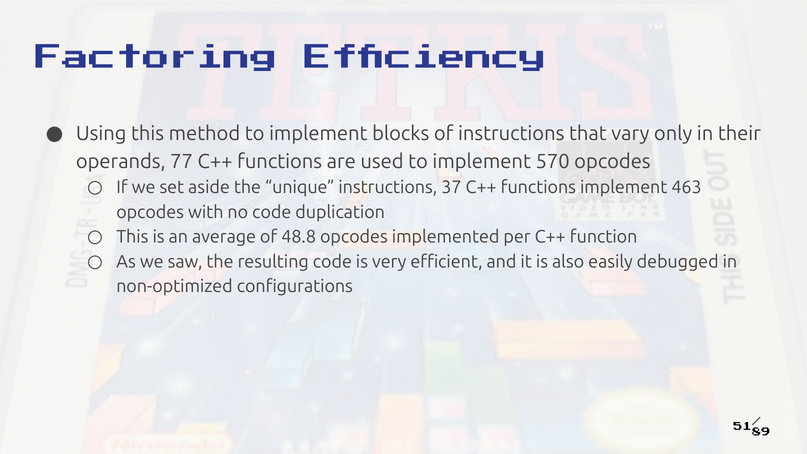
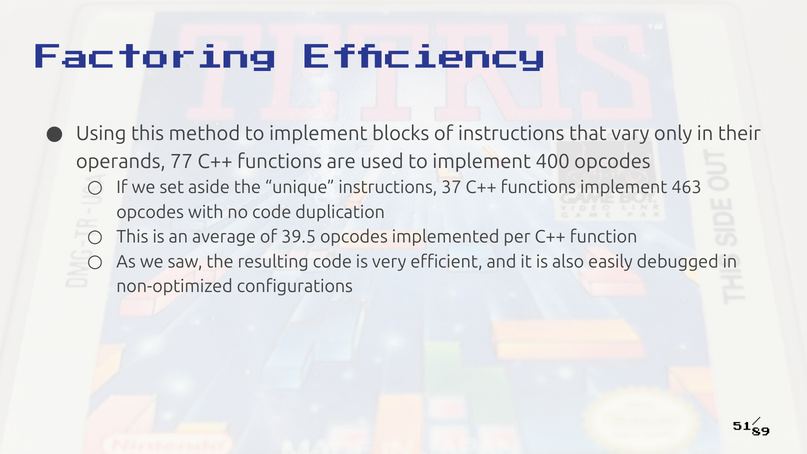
570: 570 -> 400 (553, 162)
48.8: 48.8 -> 39.5 (299, 237)
